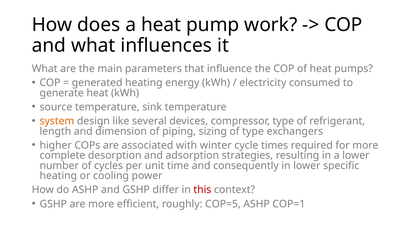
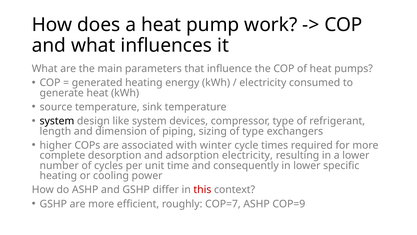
system colour: orange -> black (57, 121)
like several: several -> system (149, 121)
adsorption strategies: strategies -> electricity (247, 155)
COP=5: COP=5 -> COP=7 (223, 204)
COP=1: COP=1 -> COP=9 (289, 204)
